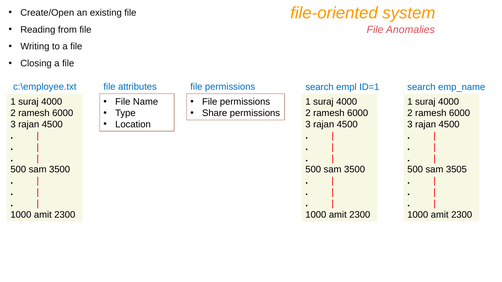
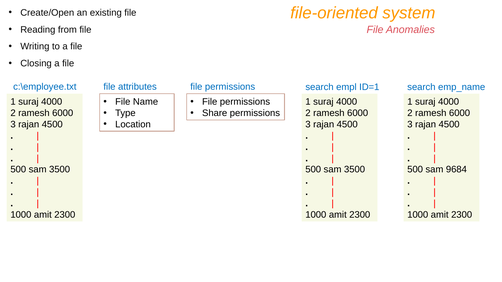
3505: 3505 -> 9684 (456, 170)
